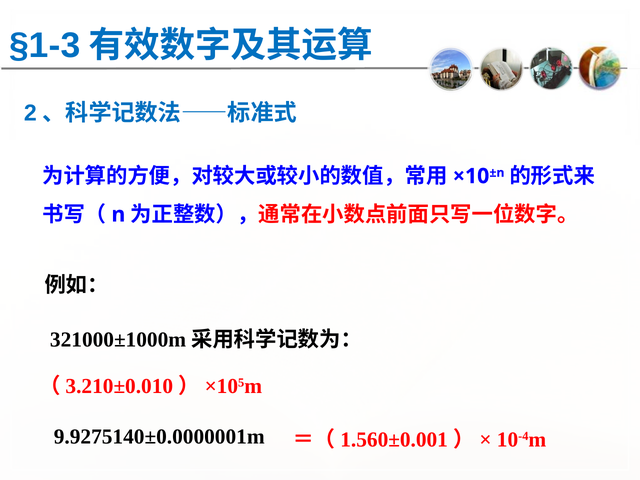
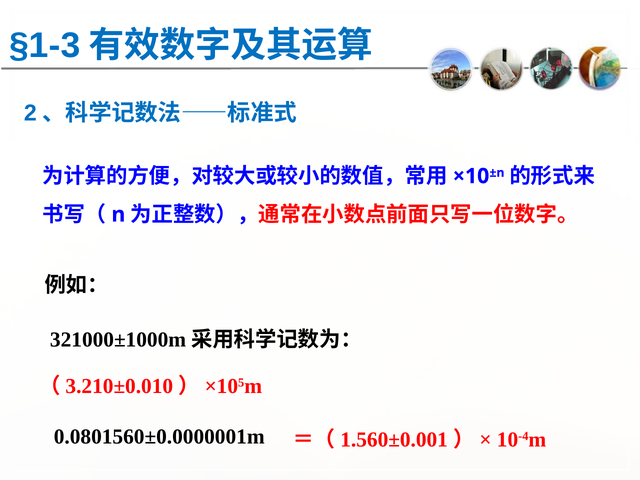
9.9275140±0.0000001m: 9.9275140±0.0000001m -> 0.0801560±0.0000001m (159, 437)
